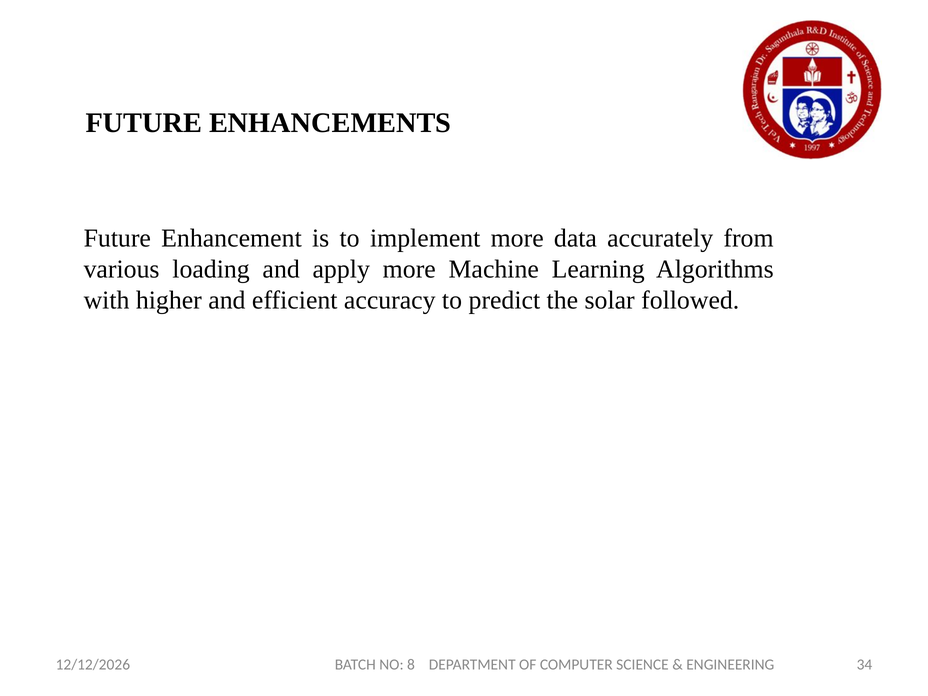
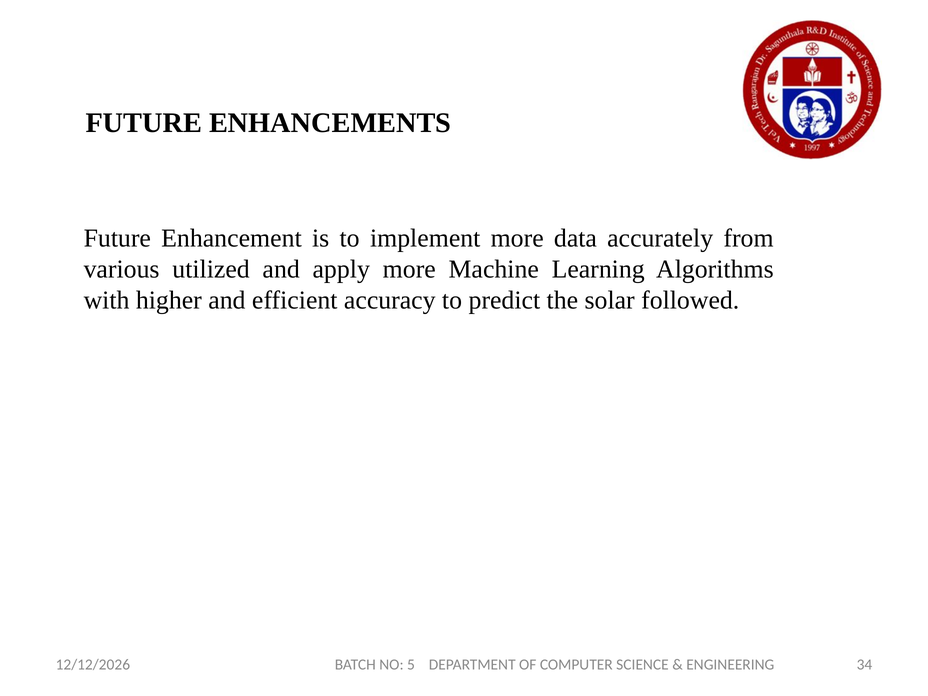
loading: loading -> utilized (211, 269)
8: 8 -> 5 (411, 665)
